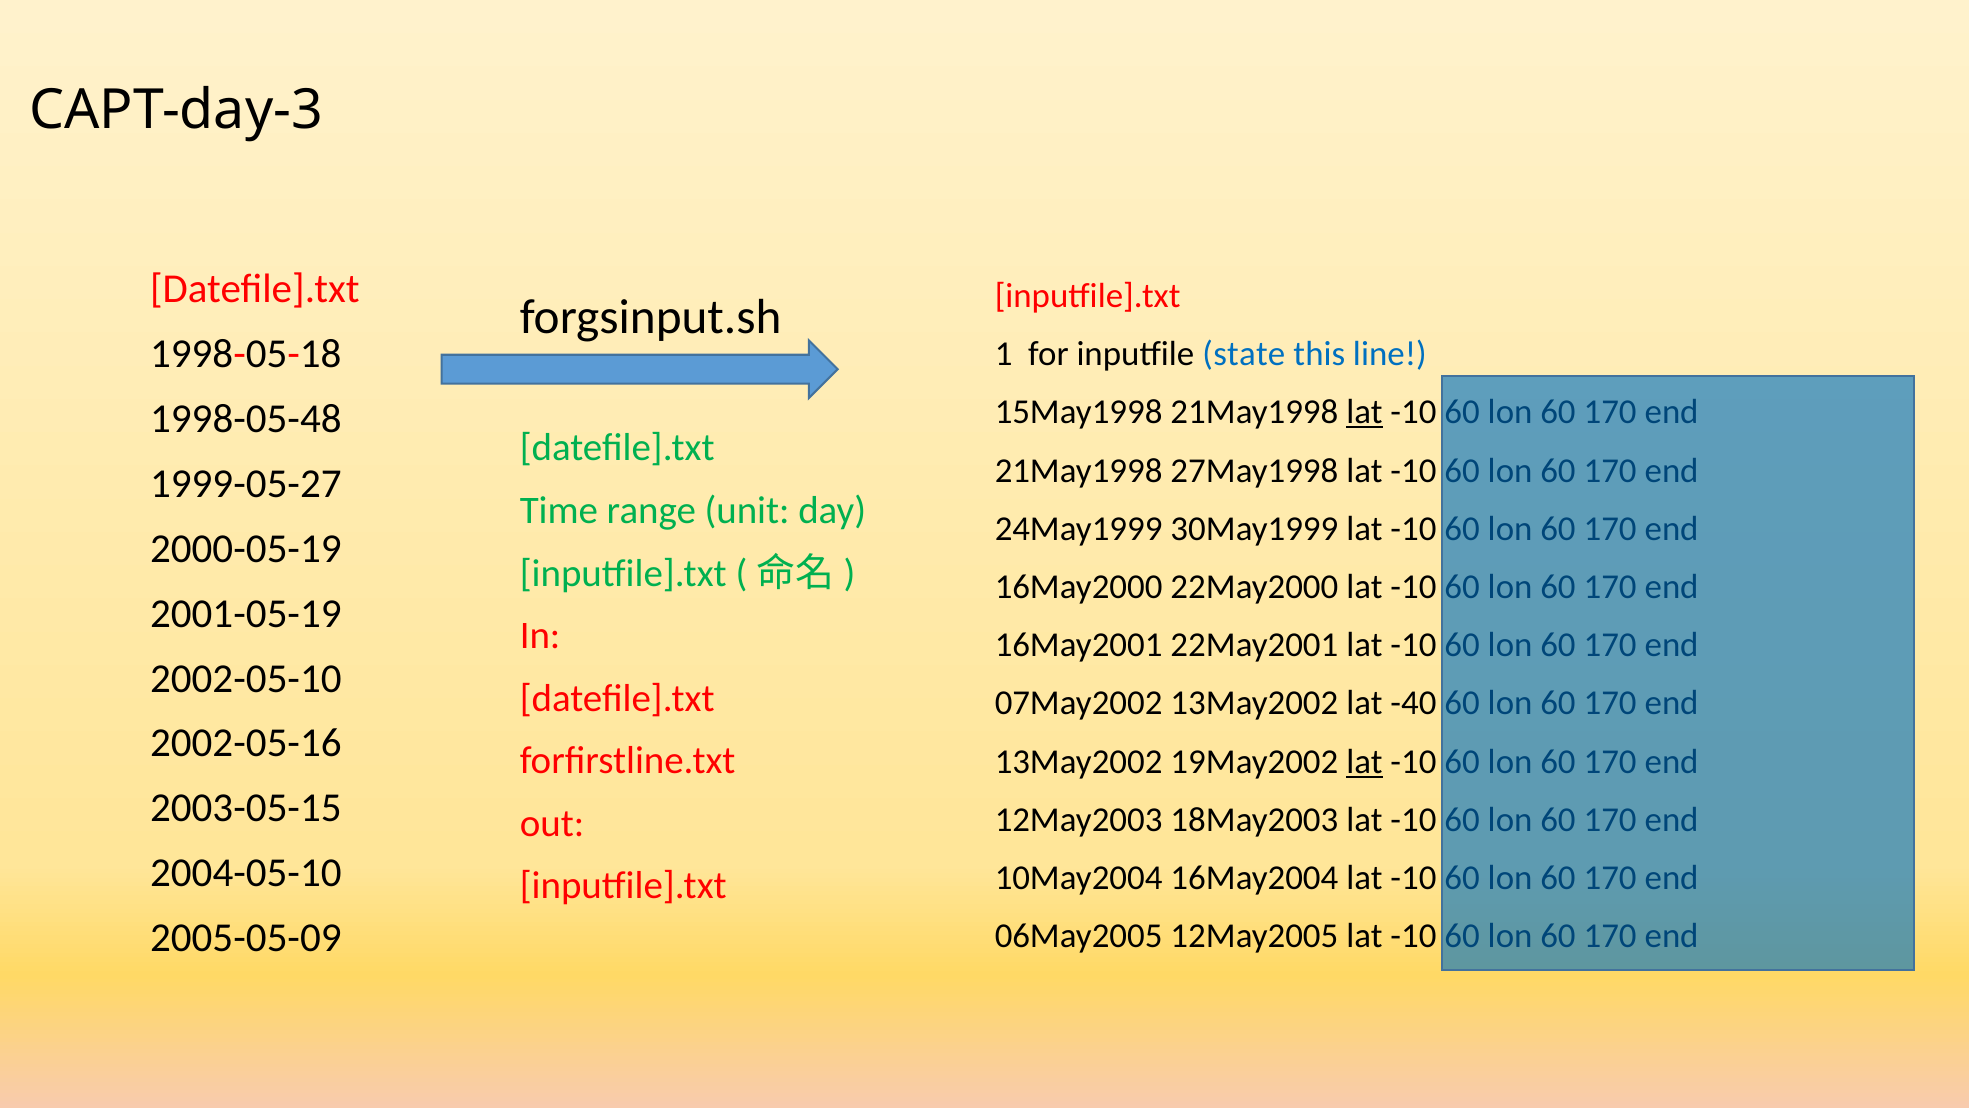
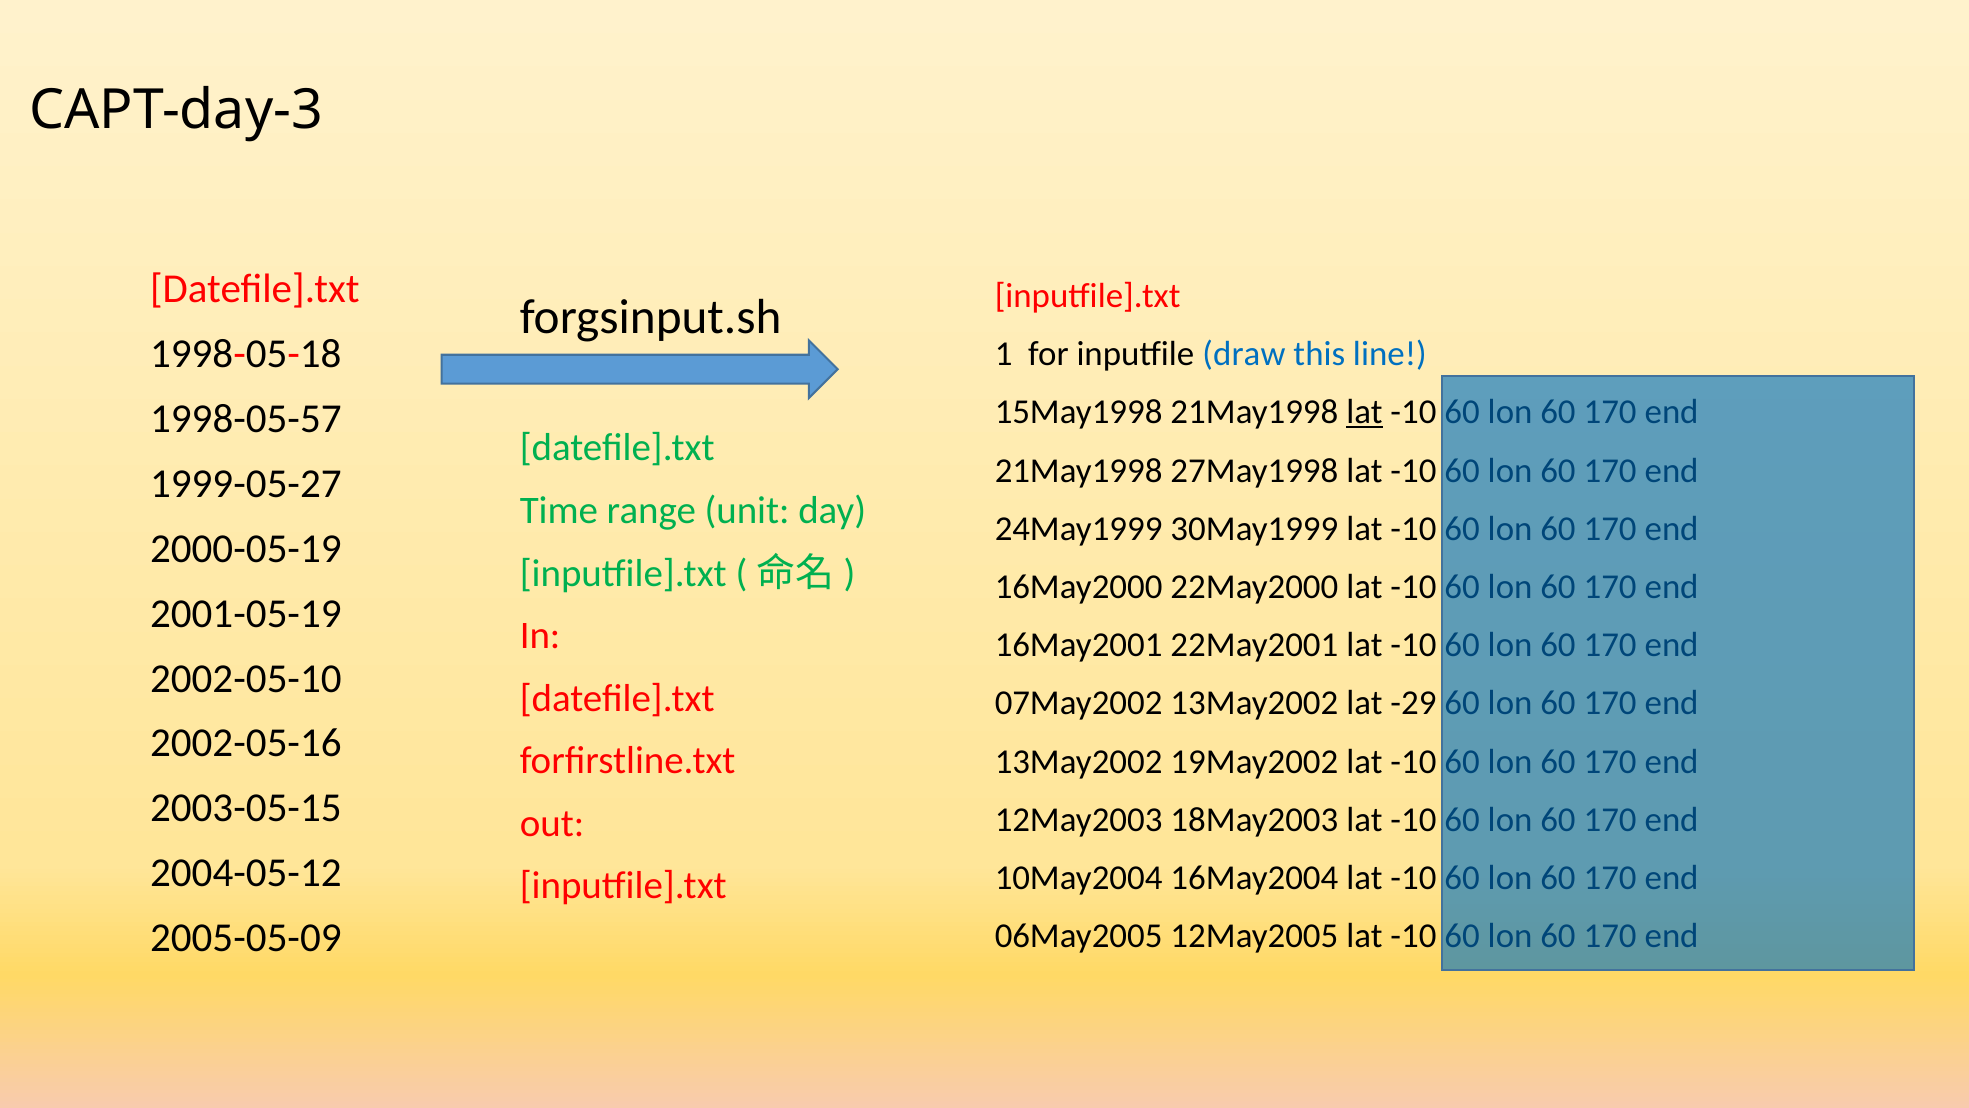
state: state -> draw (1244, 354)
1998-05-48: 1998-05-48 -> 1998-05-57 (246, 419)
-40: -40 -> -29 (1413, 703)
lat underline: present -> none (1364, 761)
2004-05-10: 2004-05-10 -> 2004-05-12 (246, 873)
